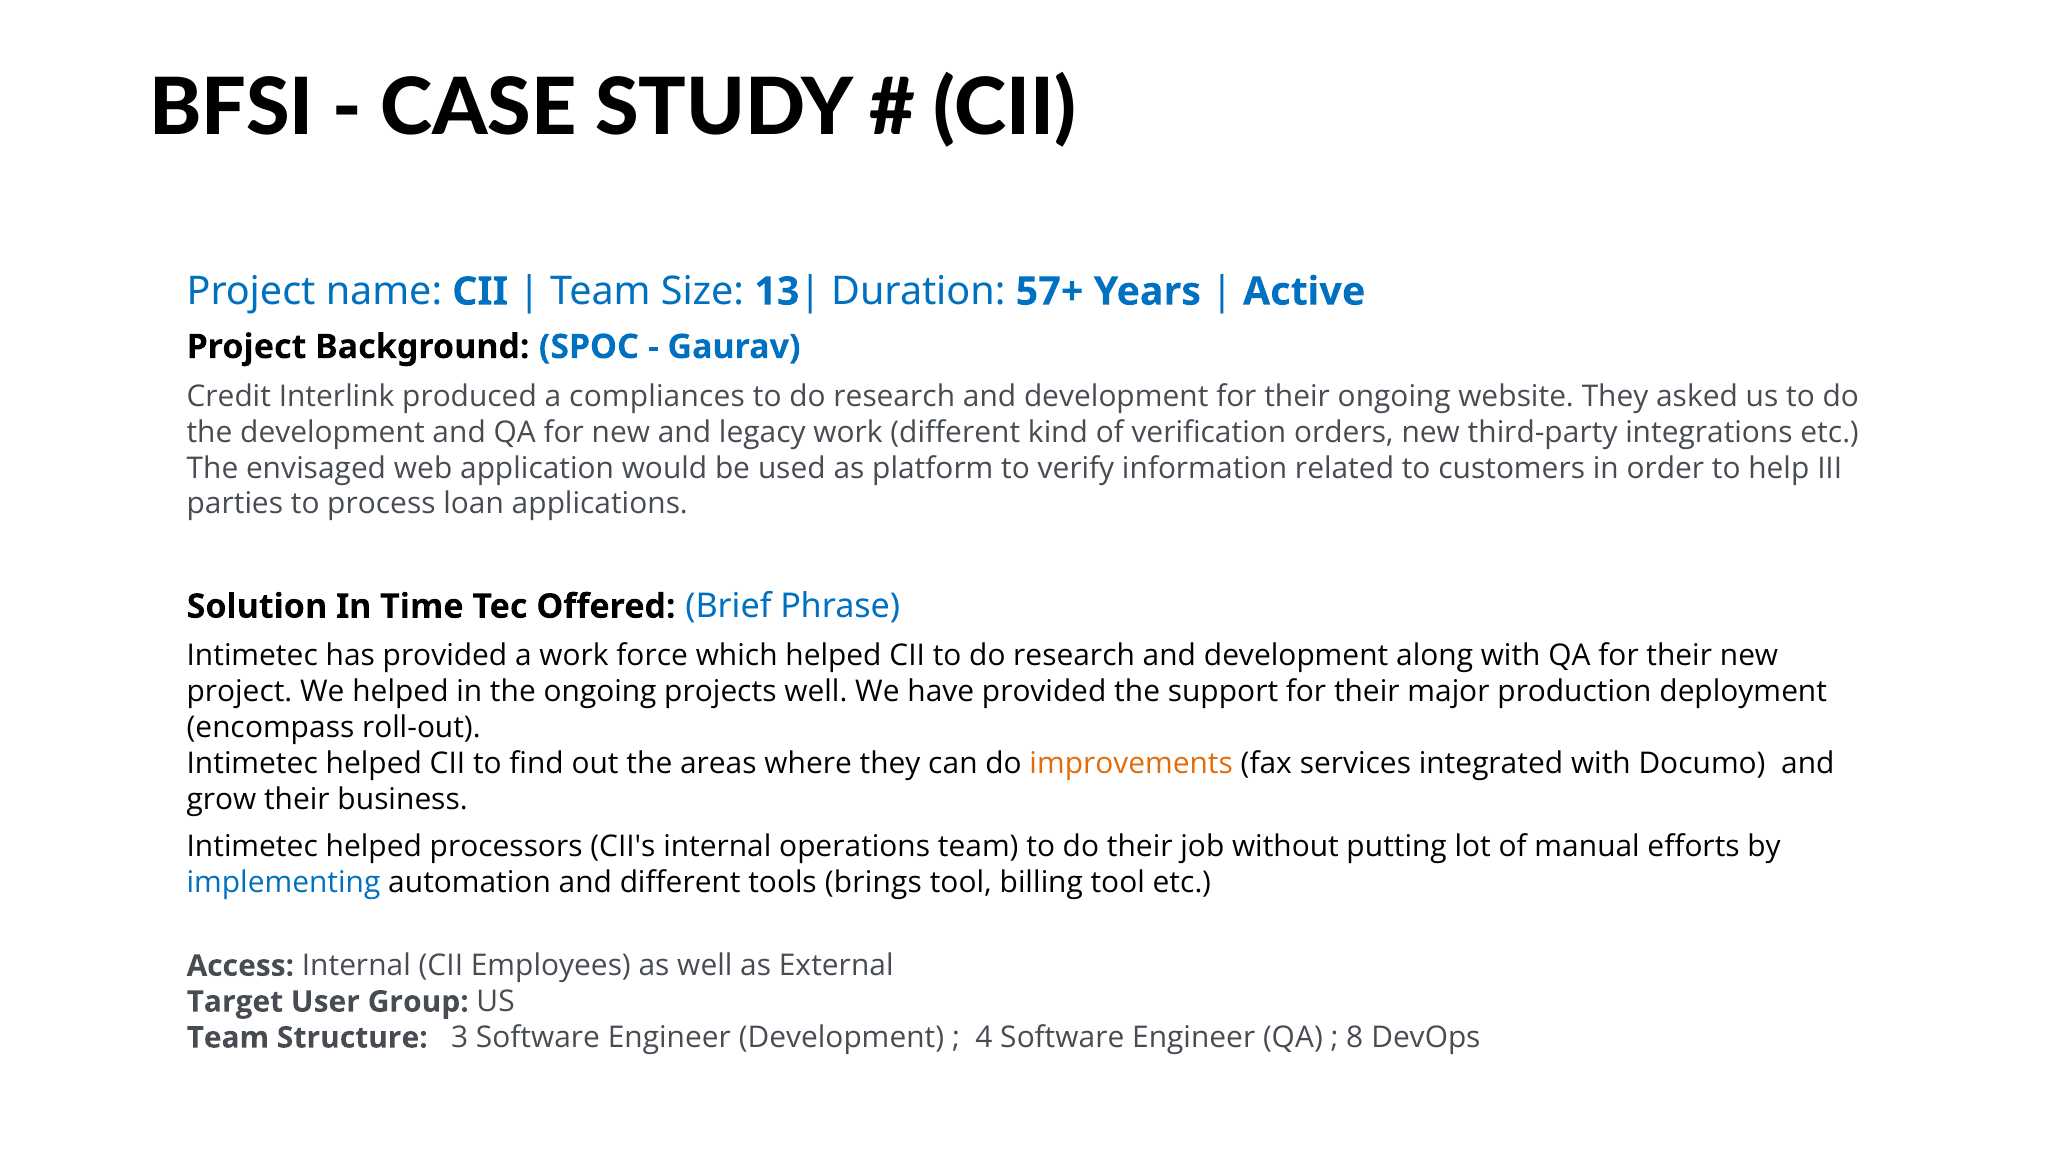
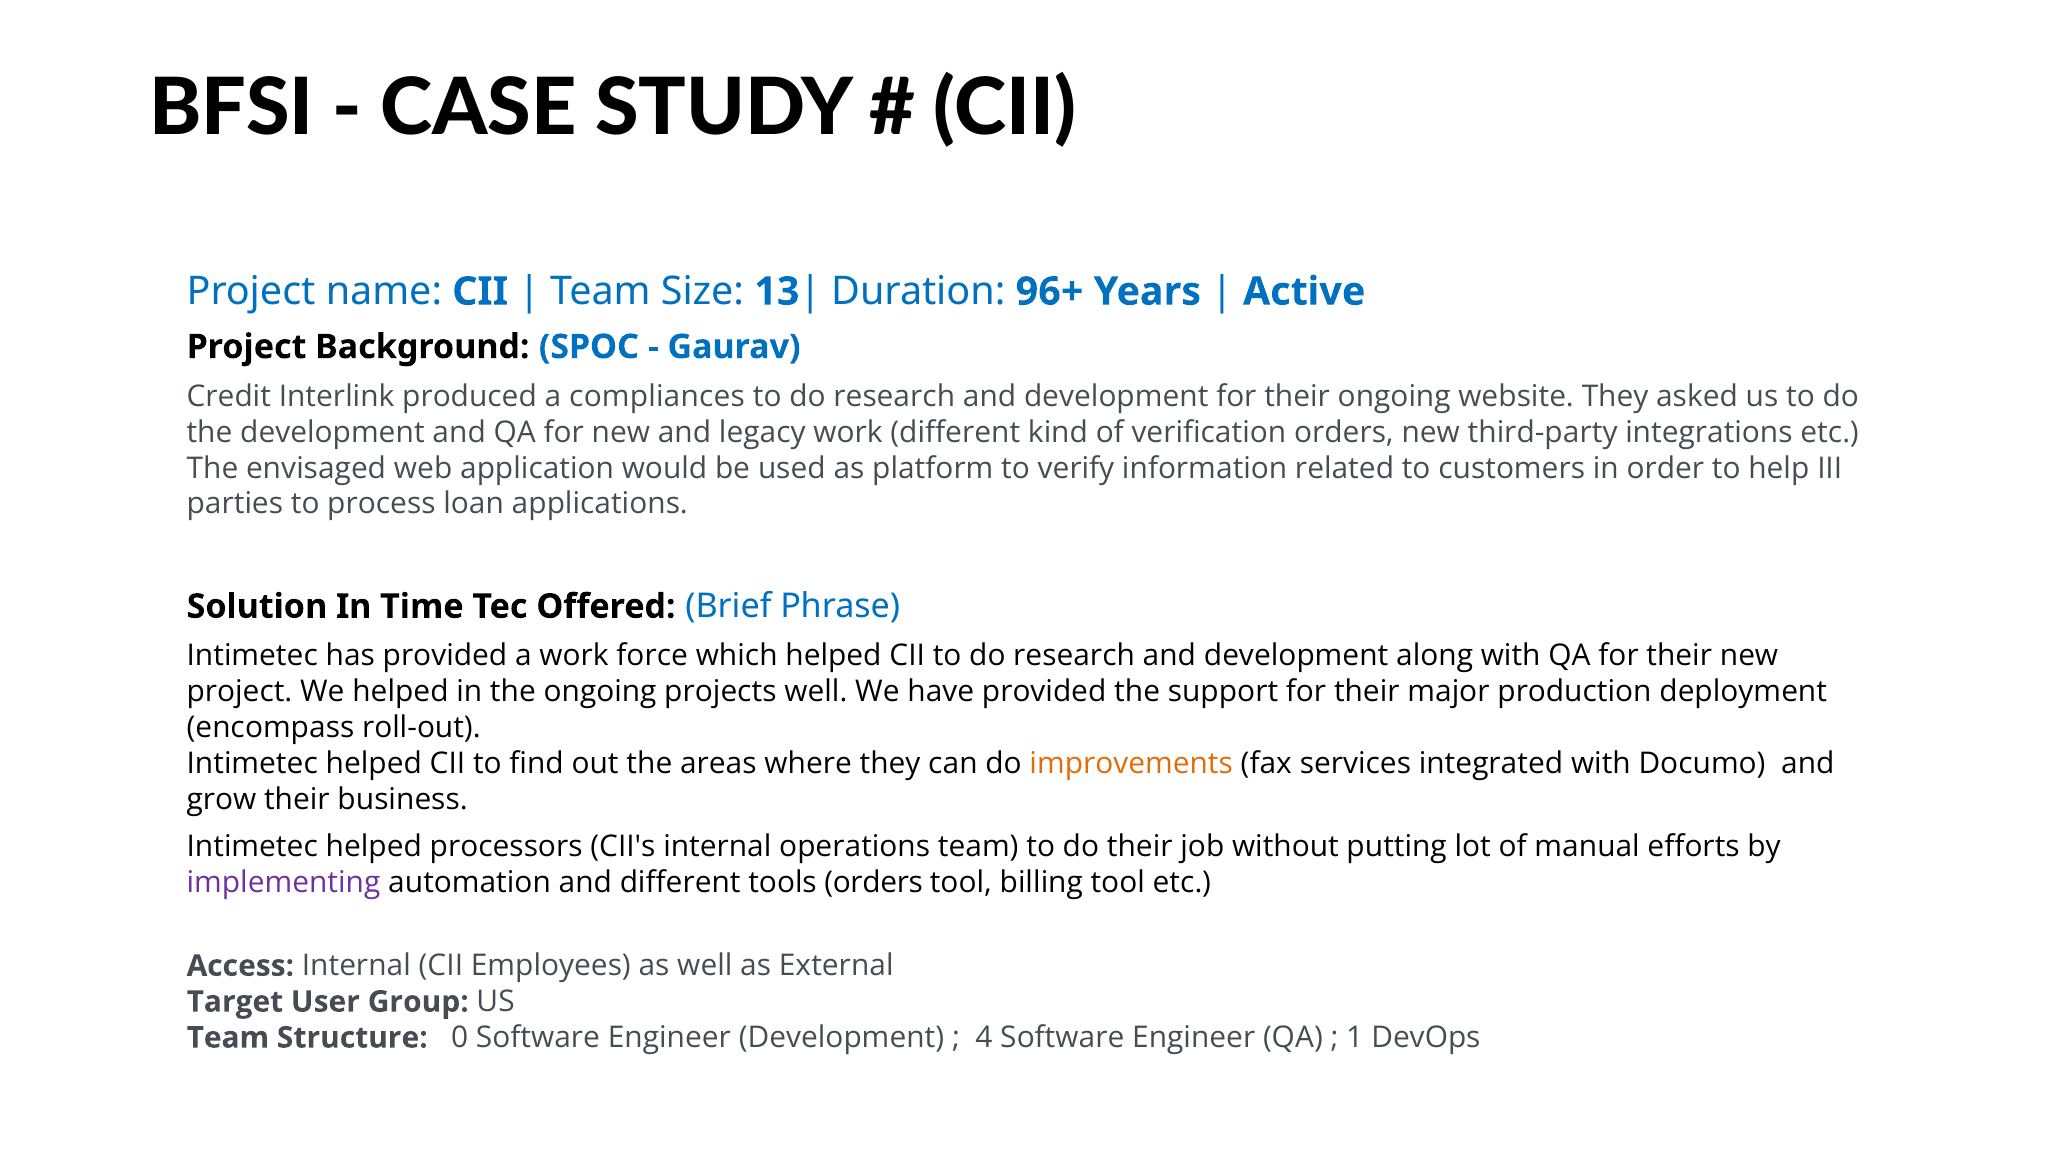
57+: 57+ -> 96+ (1050, 292)
implementing colour: blue -> purple (283, 883)
tools brings: brings -> orders (874, 883)
3: 3 -> 0 (460, 1038)
8: 8 -> 1 (1355, 1038)
